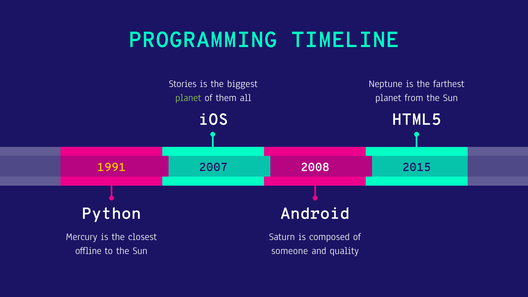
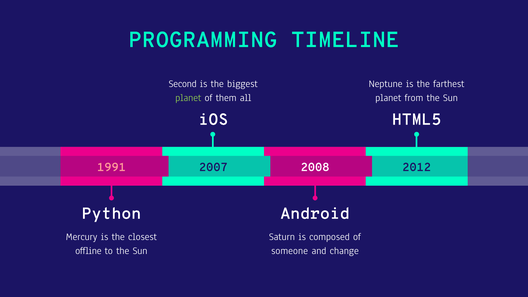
Stories: Stories -> Second (183, 84)
1991 colour: yellow -> pink (111, 167)
2015: 2015 -> 2012 (417, 167)
quality: quality -> change (344, 251)
